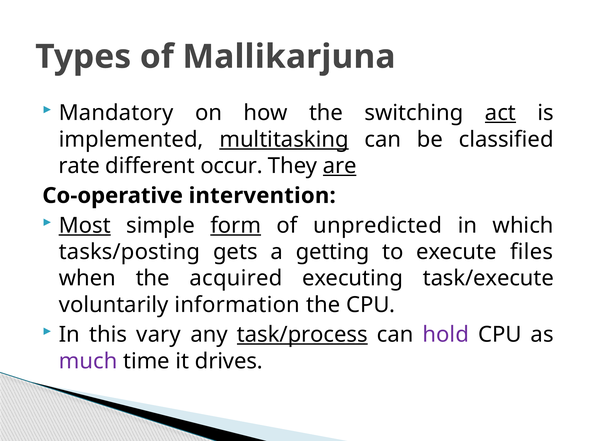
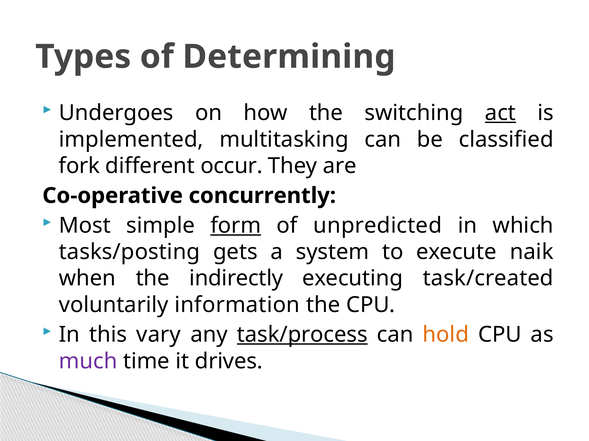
Mallikarjuna: Mallikarjuna -> Determining (289, 57)
Mandatory: Mandatory -> Undergoes (116, 113)
multitasking underline: present -> none (284, 140)
rate: rate -> fork (79, 166)
are underline: present -> none (340, 166)
intervention: intervention -> concurrently (262, 196)
Most underline: present -> none (85, 226)
getting: getting -> system (333, 252)
files: files -> naik (532, 252)
acquired: acquired -> indirectly (236, 279)
task/execute: task/execute -> task/created (488, 279)
hold colour: purple -> orange (446, 335)
